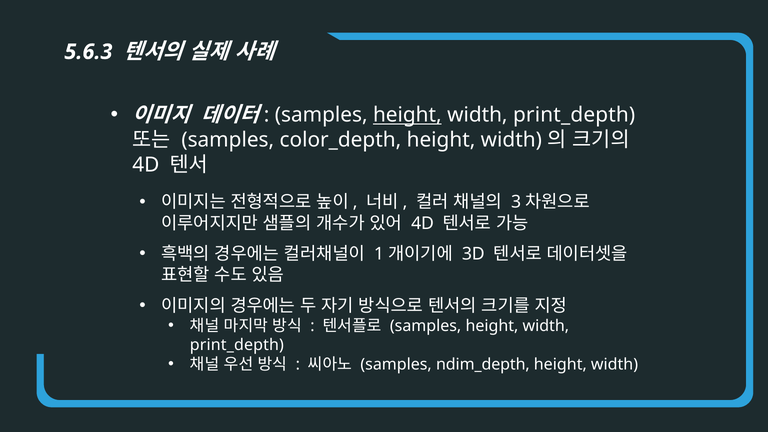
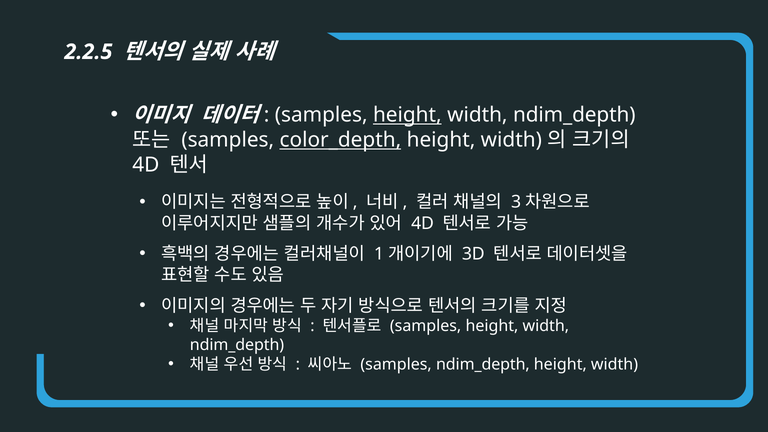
5.6.3: 5.6.3 -> 2.2.5 (88, 52)
print_depth: print_depth -> ndim_depth (574, 115)
color_depth underline: none -> present (340, 140)
print_depth: print_depth -> ndim_depth (237, 345)
